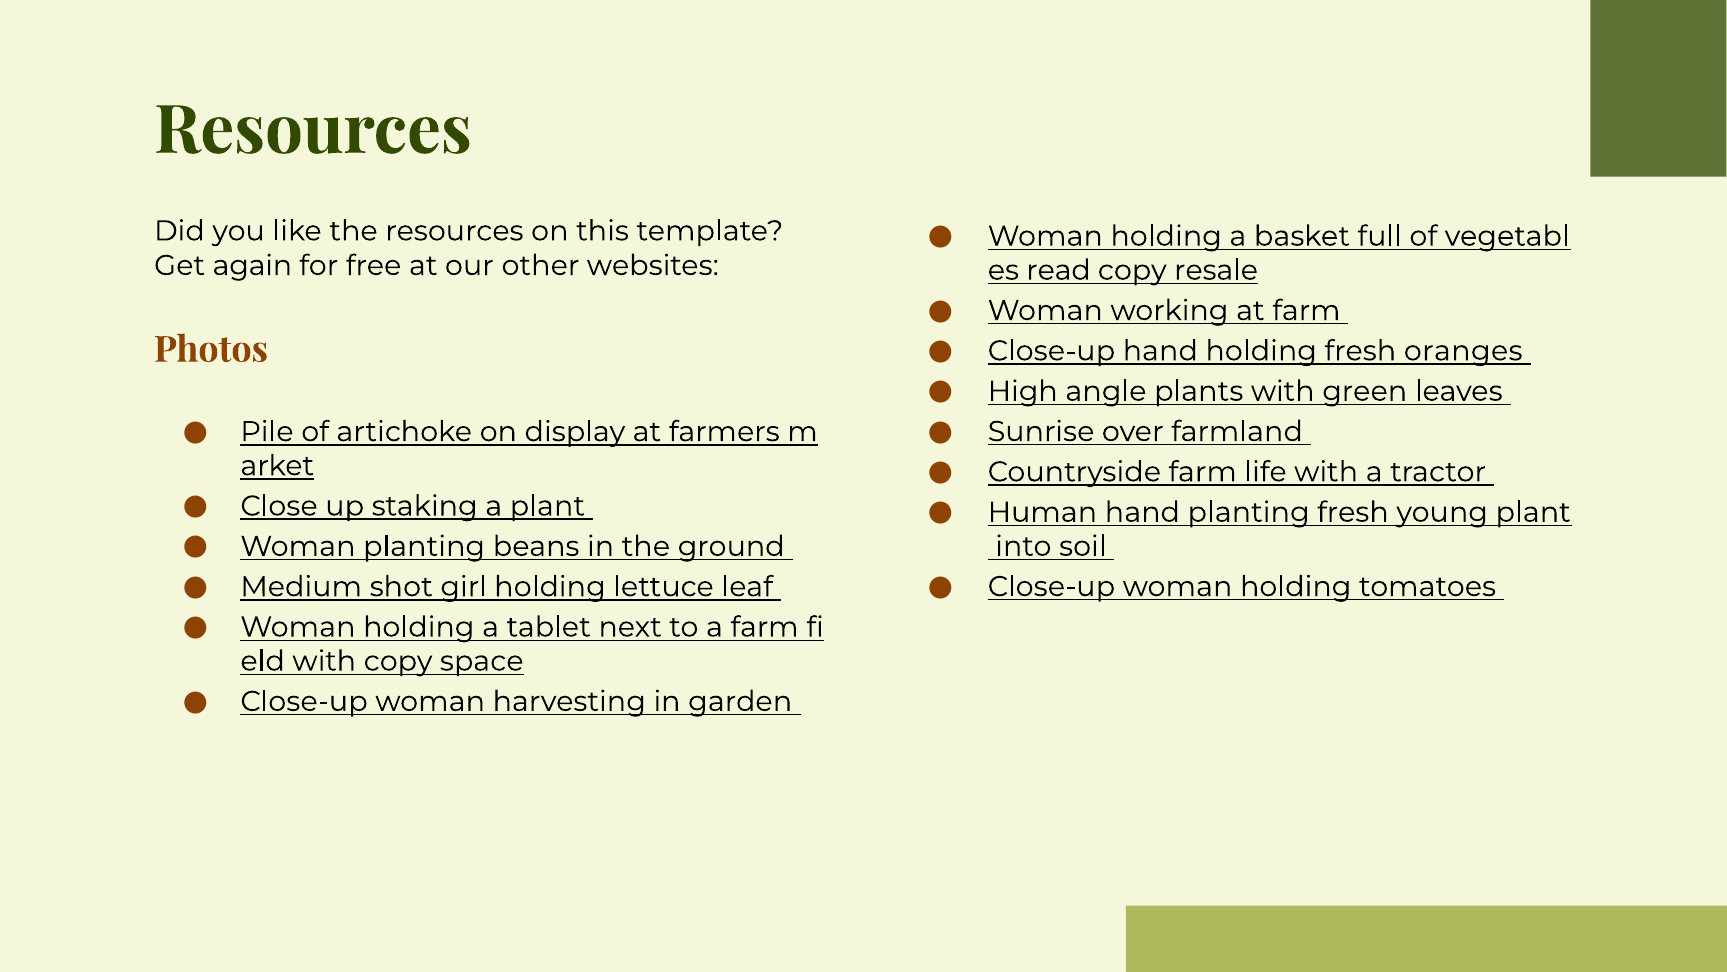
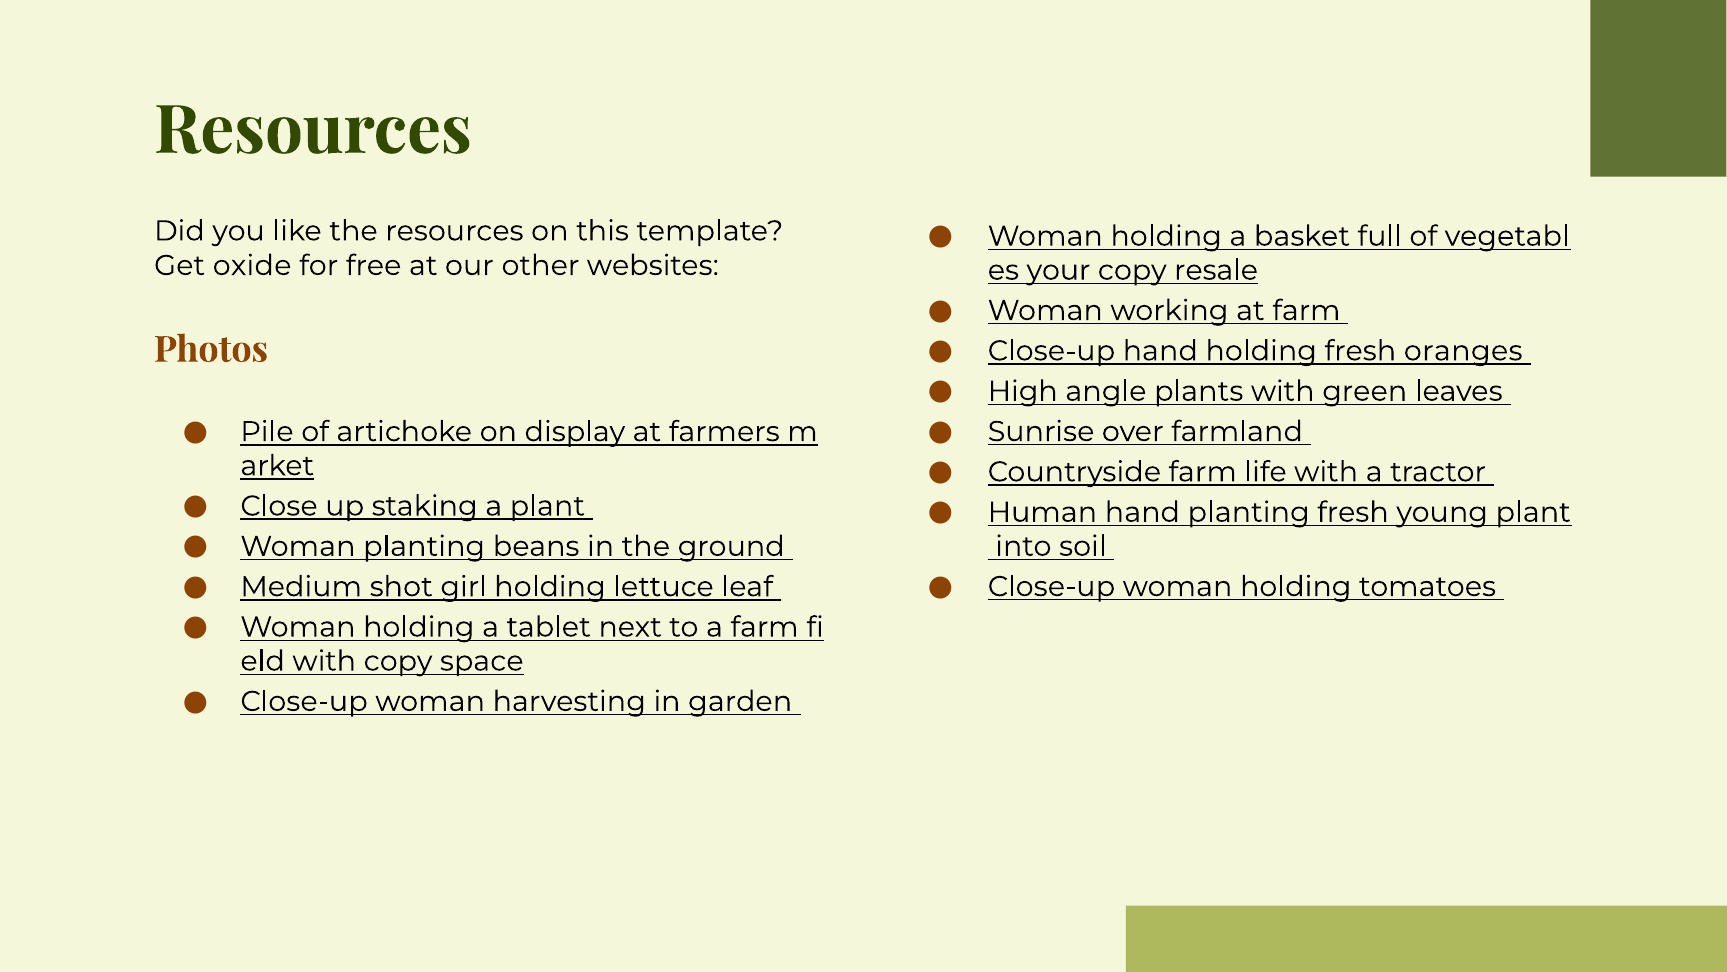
again: again -> oxide (252, 265)
read: read -> your (1058, 270)
